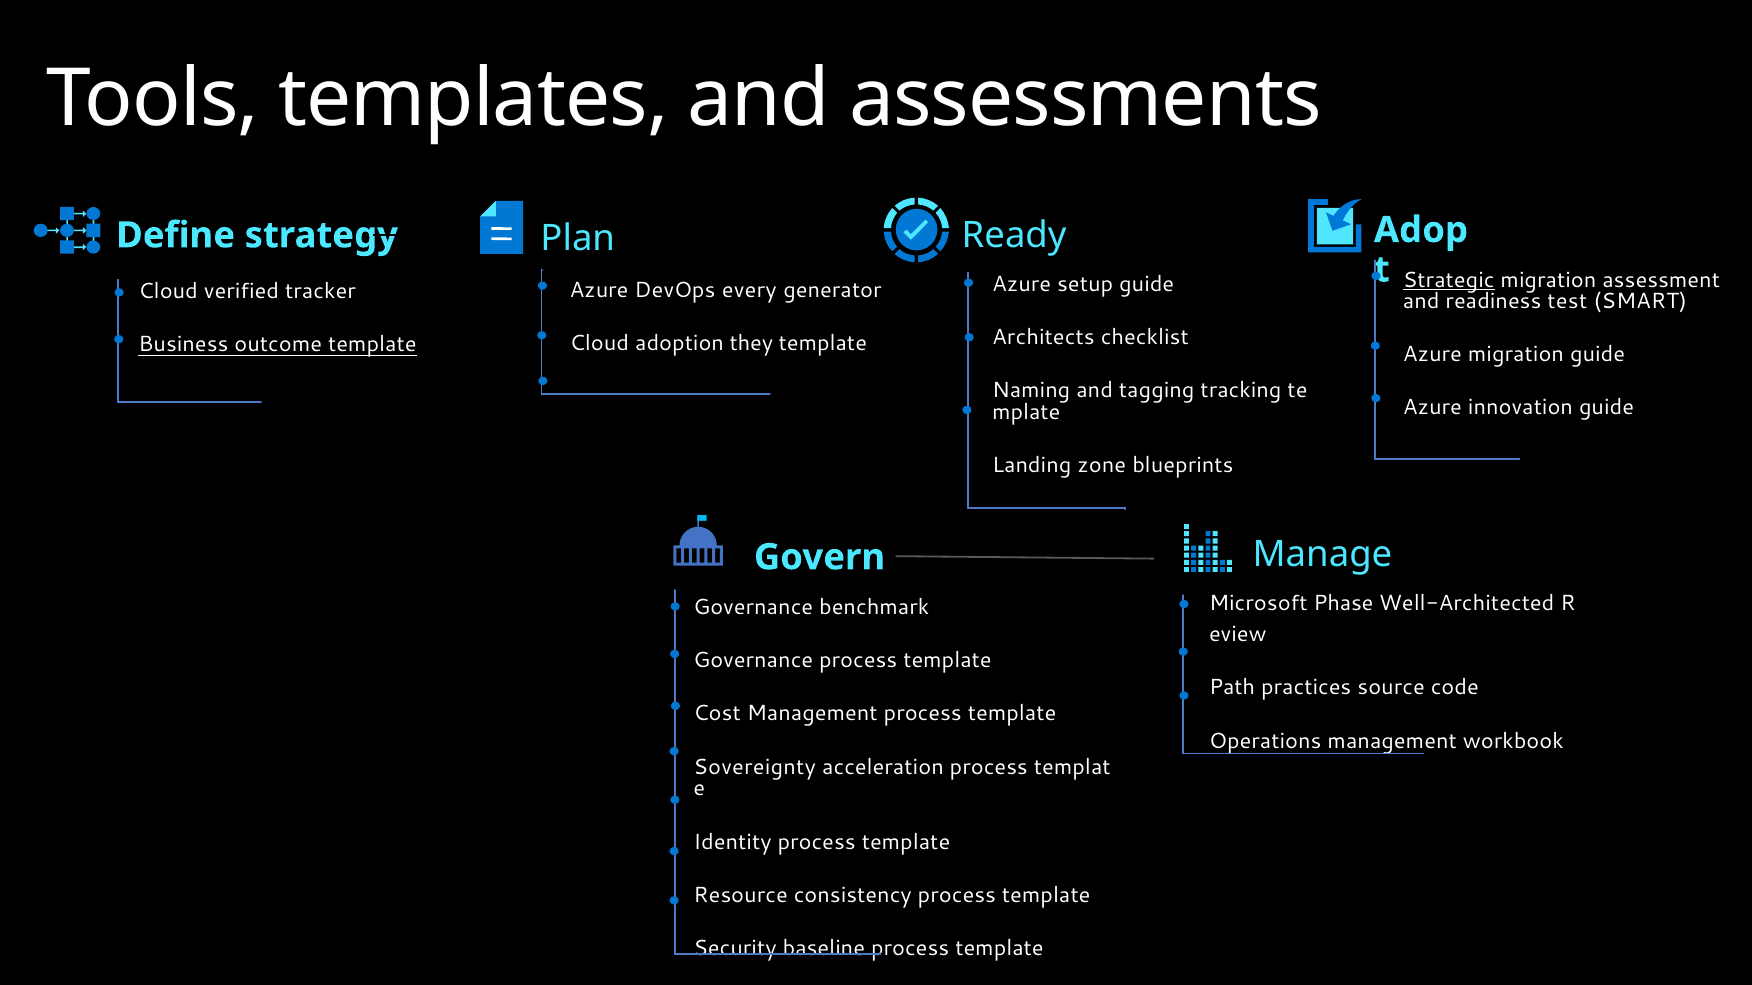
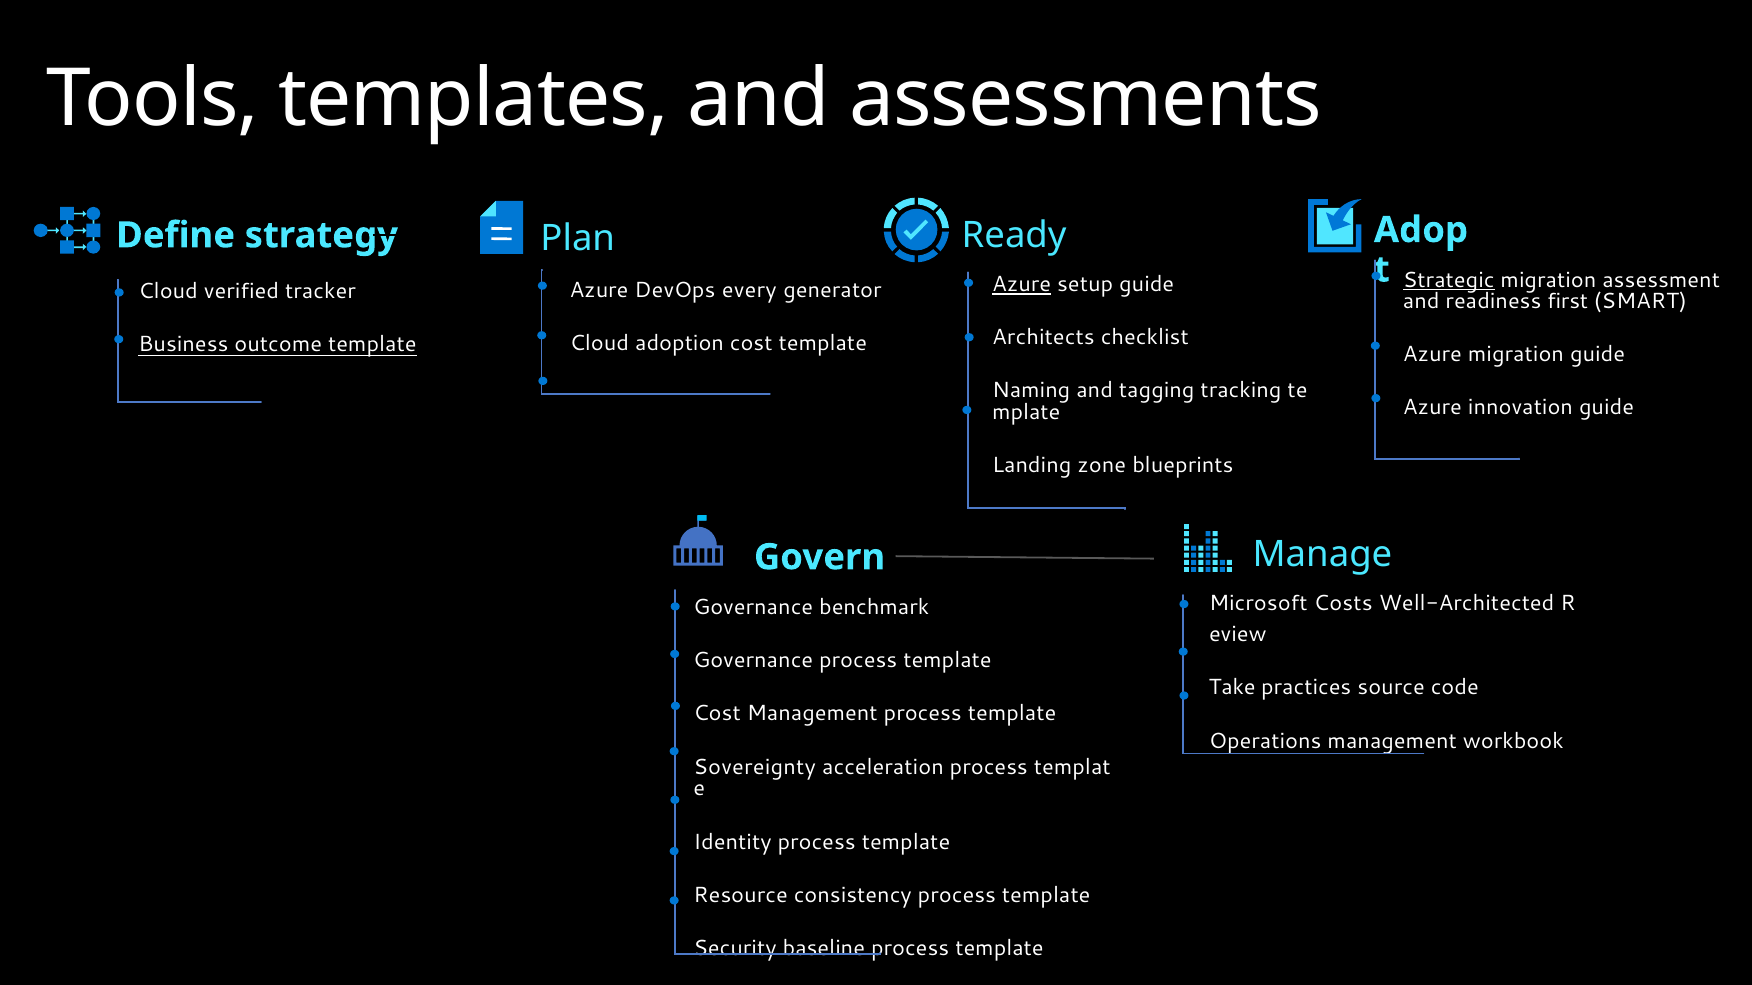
Azure underline: none -> present (1022, 285)
test: test -> first (1568, 302)
adoption they: they -> cost (751, 343)
Phase: Phase -> Costs (1343, 604)
Path: Path -> Take (1232, 688)
